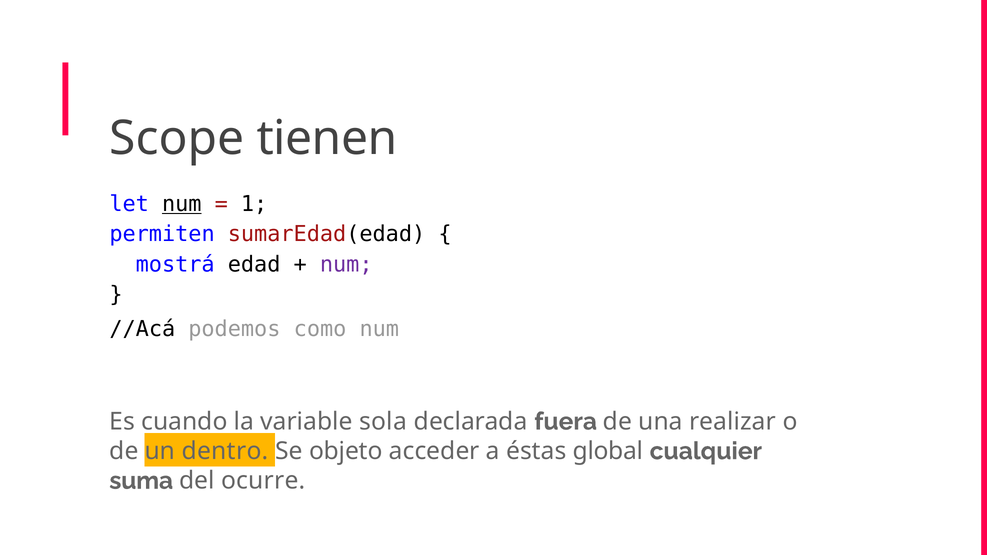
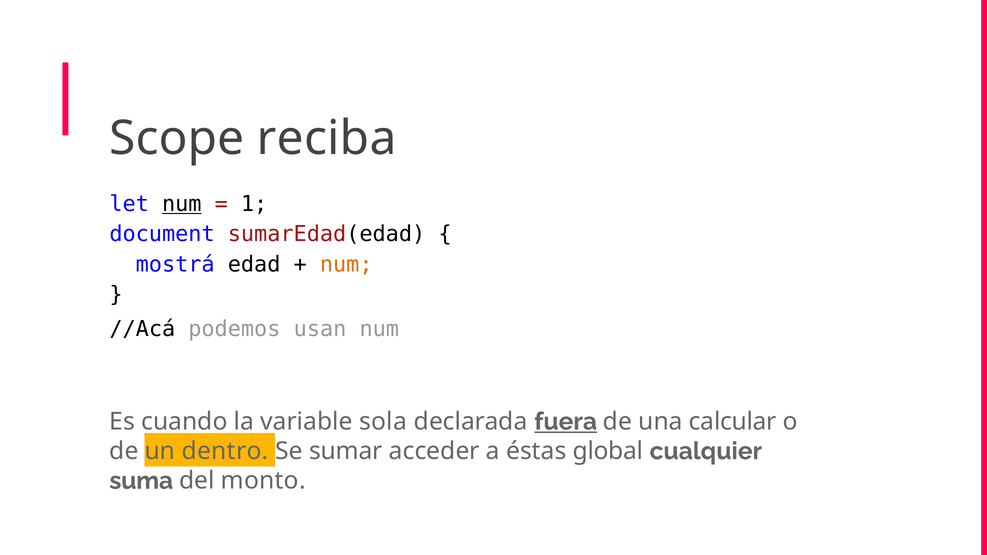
tienen: tienen -> reciba (327, 138)
permiten: permiten -> document (162, 234)
num colour: purple -> orange (346, 265)
como: como -> usan (320, 329)
fuera underline: none -> present (566, 422)
realizar: realizar -> calcular (733, 422)
objeto: objeto -> sumar (346, 451)
ocurre: ocurre -> monto (263, 481)
